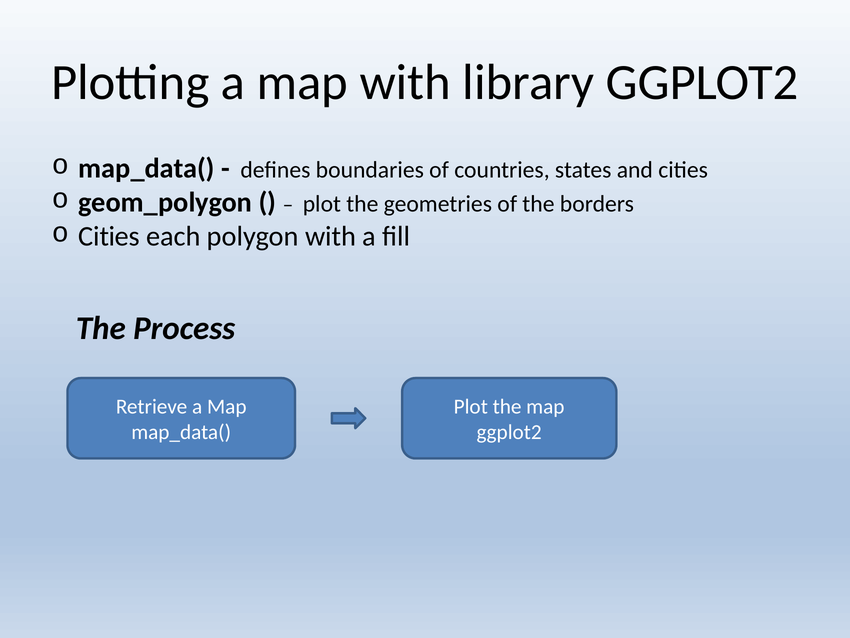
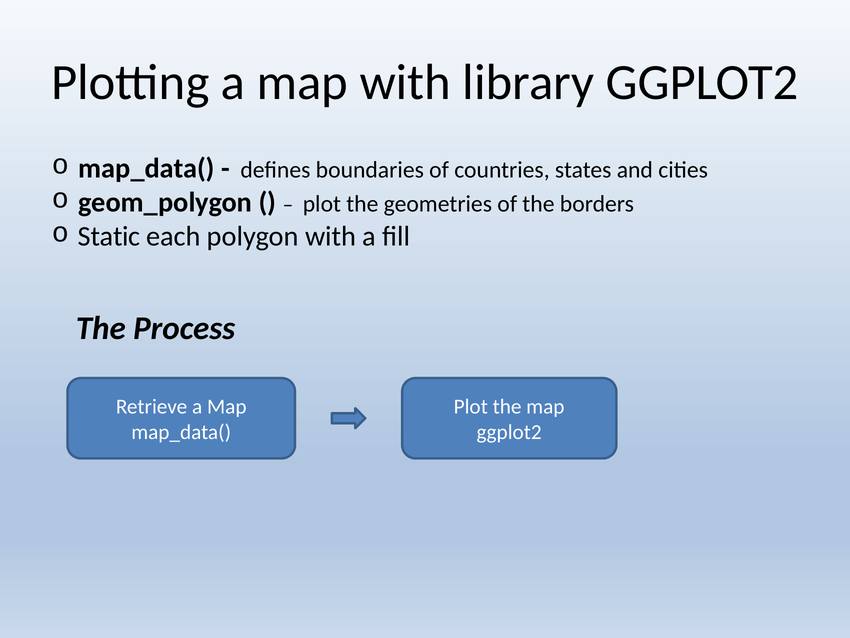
Cities: Cities -> Static (109, 236)
